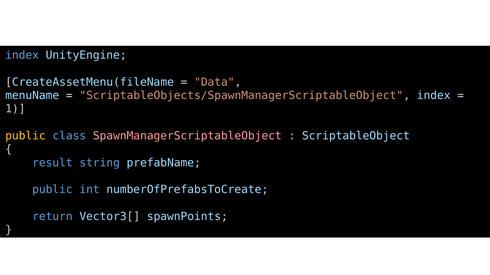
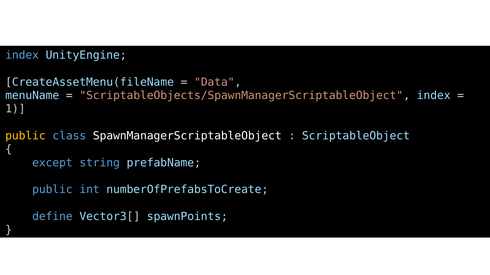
SpawnManagerScriptableObject colour: pink -> white (187, 136)
result: result -> except (52, 163)
return: return -> define (52, 217)
